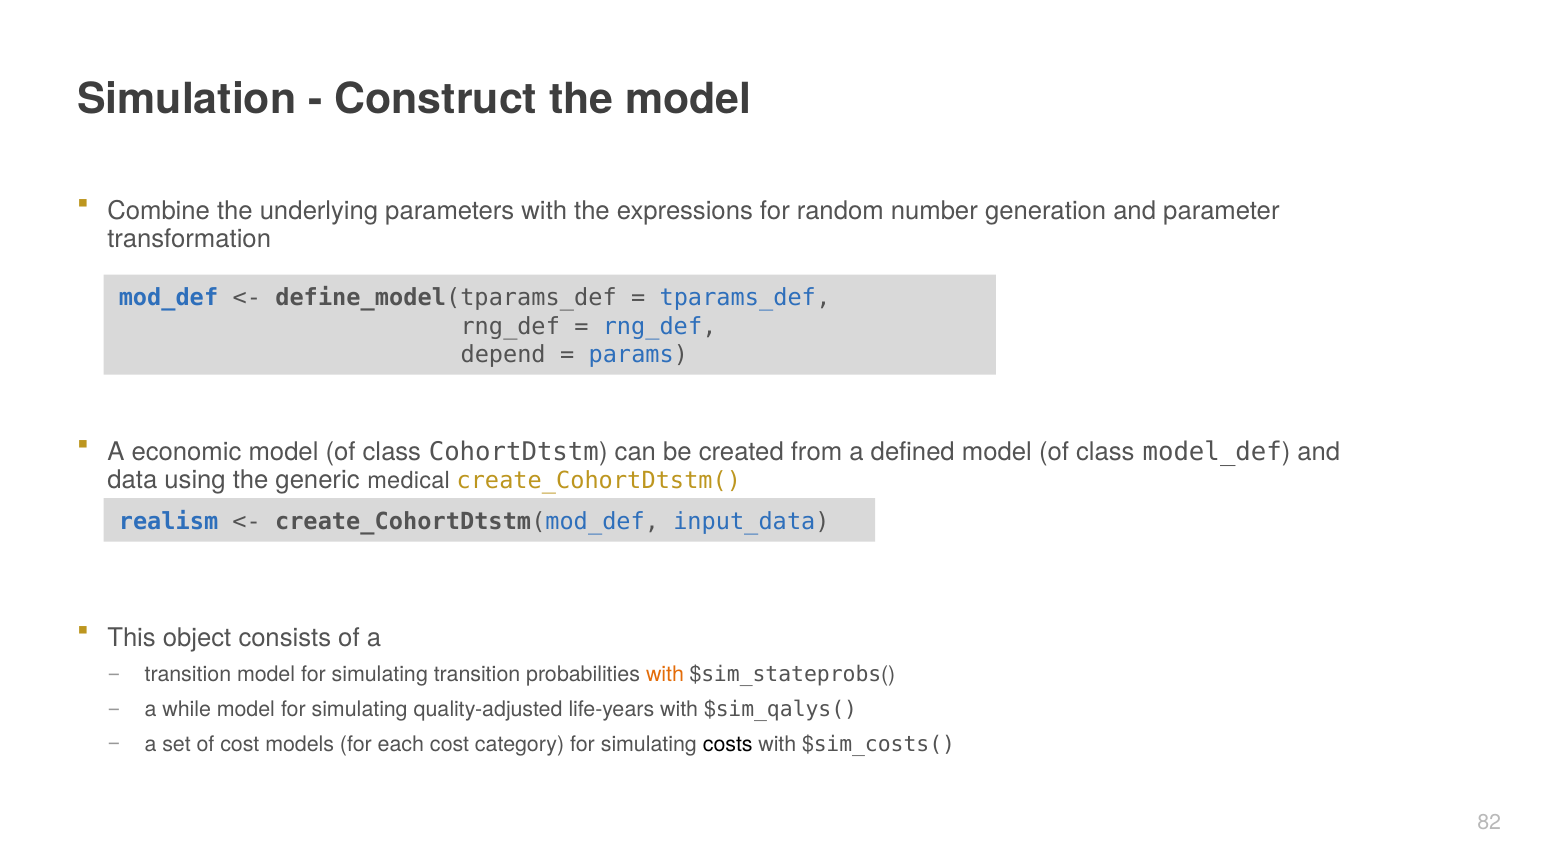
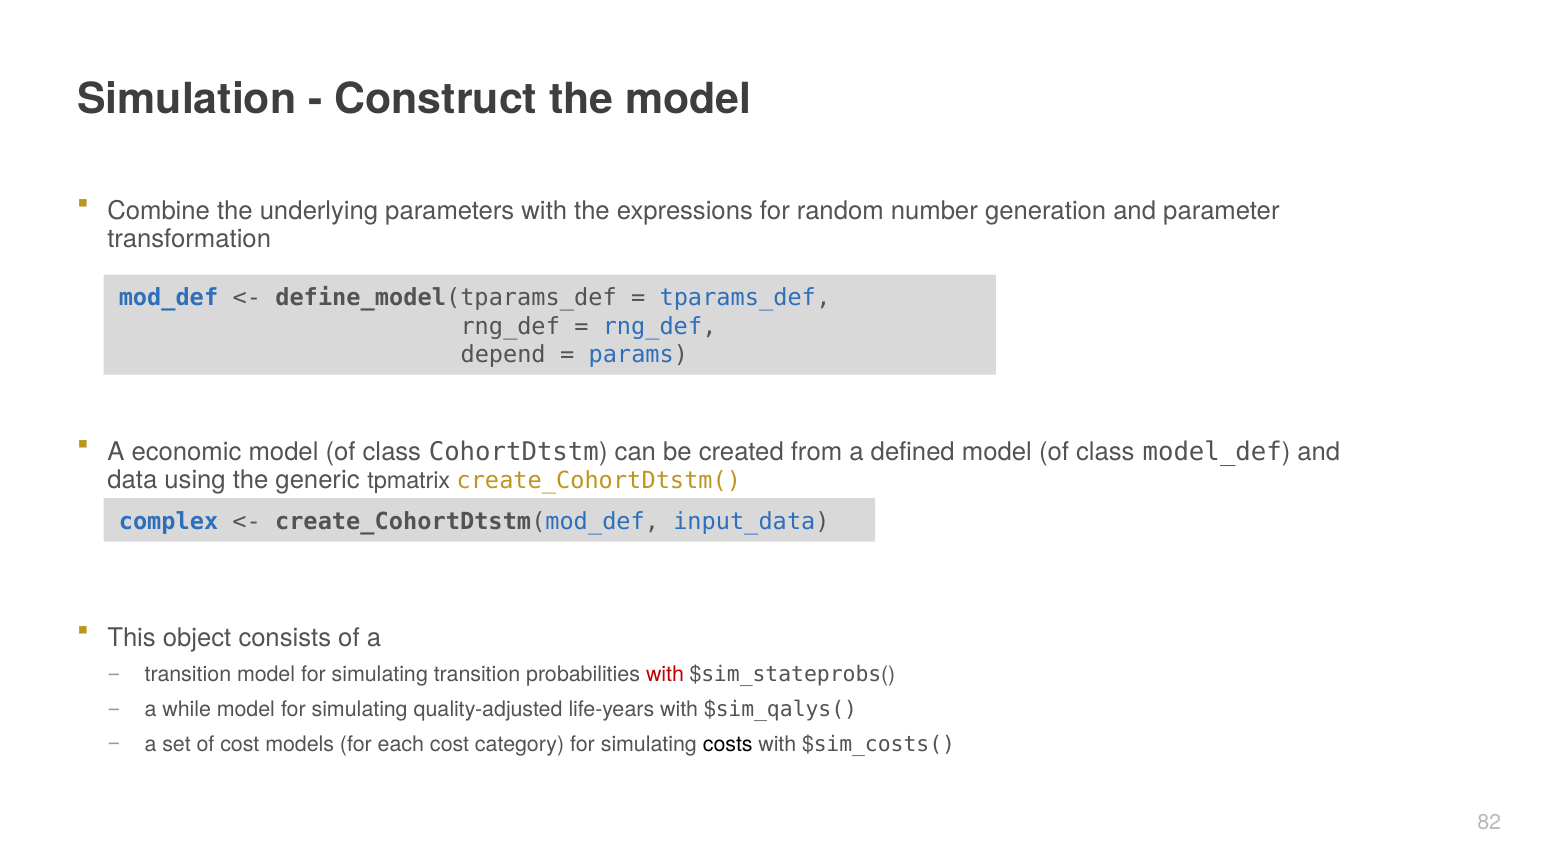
medical: medical -> tpmatrix (409, 480)
realism: realism -> complex (169, 522)
with colour: orange -> red (665, 675)
